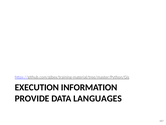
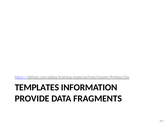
EXECUTION: EXECUTION -> TEMPLATES (37, 87)
LANGUAGES: LANGUAGES -> FRAGMENTS (98, 98)
